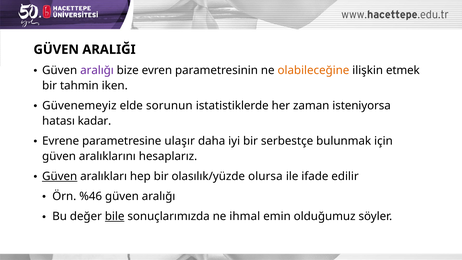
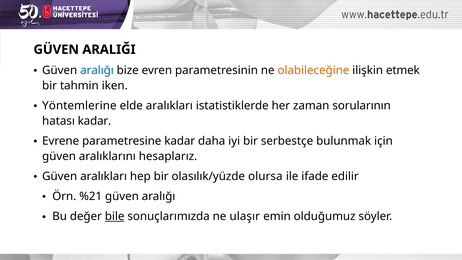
aralığı colour: purple -> blue (97, 70)
Güvenemeyiz: Güvenemeyiz -> Yöntemlerine (79, 106)
elde sorunun: sorunun -> aralıkları (169, 106)
isteniyorsa: isteniyorsa -> sorularının (362, 106)
parametresine ulaşır: ulaşır -> kadar (180, 141)
Güven underline: present -> none (60, 176)
%46: %46 -> %21 (91, 196)
ihmal: ihmal -> ulaşır (245, 216)
